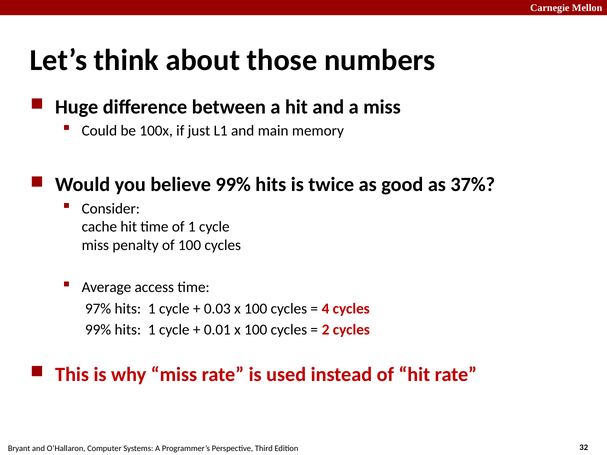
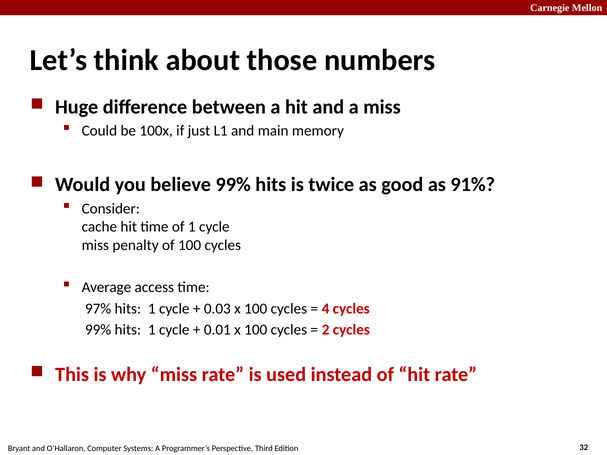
37%: 37% -> 91% (473, 185)
